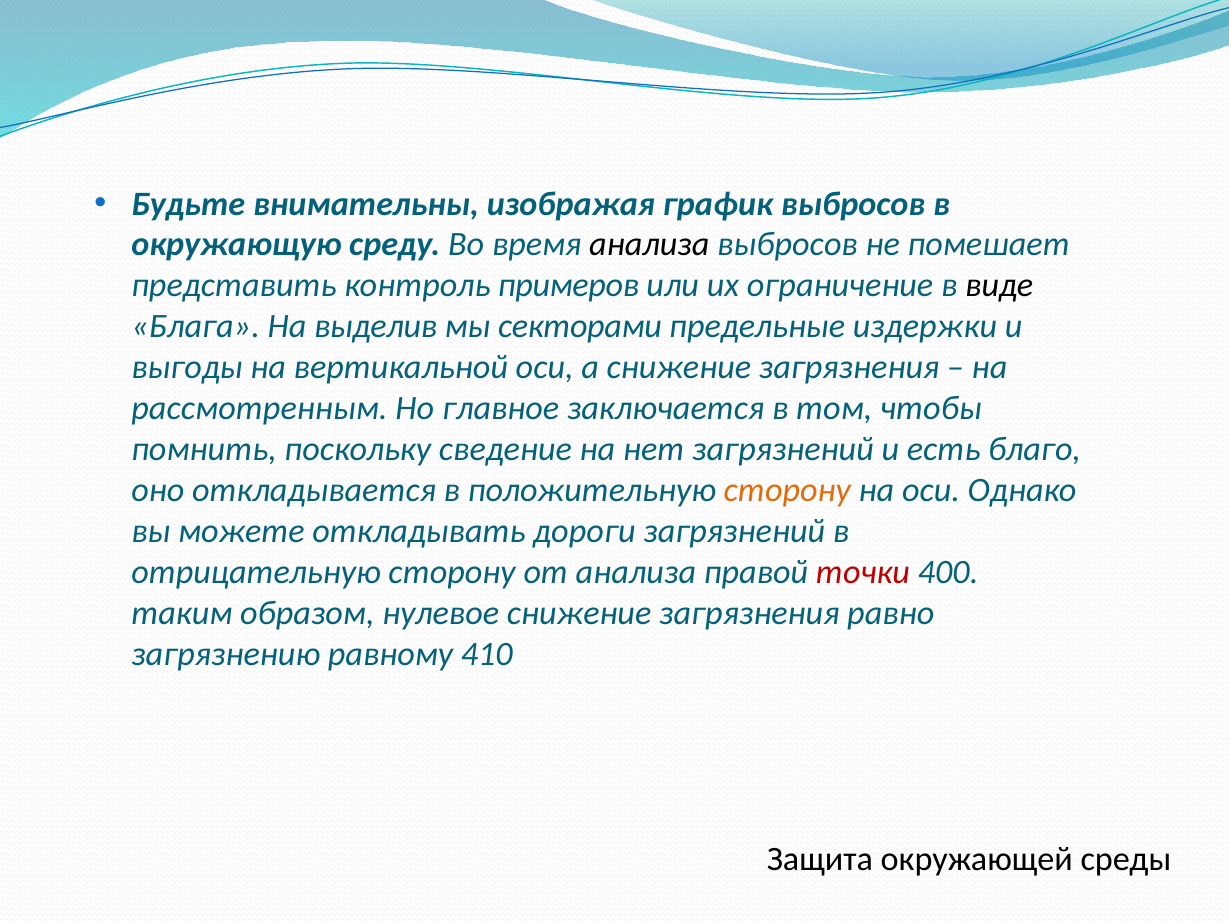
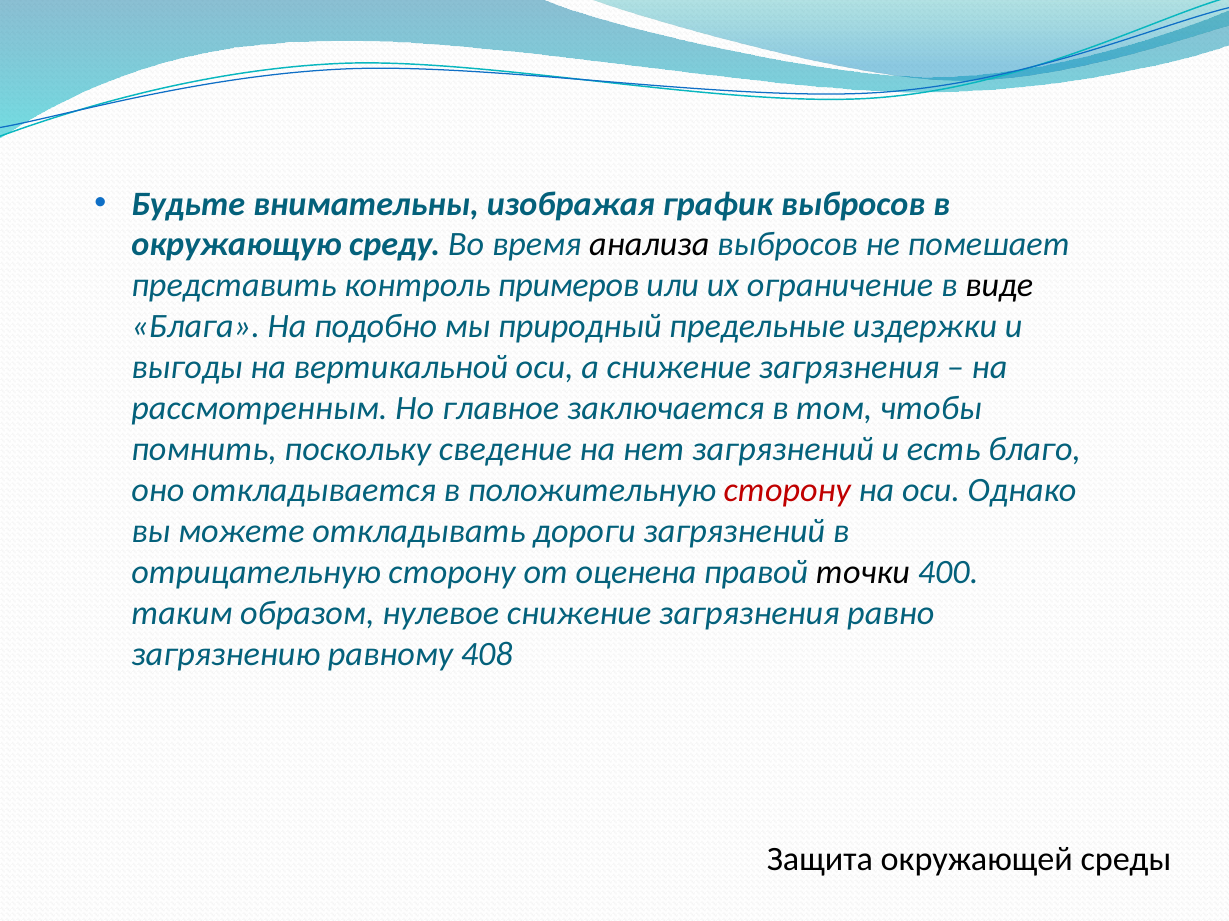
выделив: выделив -> подобно (376, 327)
секторами: секторами -> природный (580, 327)
сторону colour: orange -> red (787, 491)
от анализа: анализа -> оценена (636, 573)
точки colour: red -> black (863, 573)
410: 410 -> 408 (487, 655)
